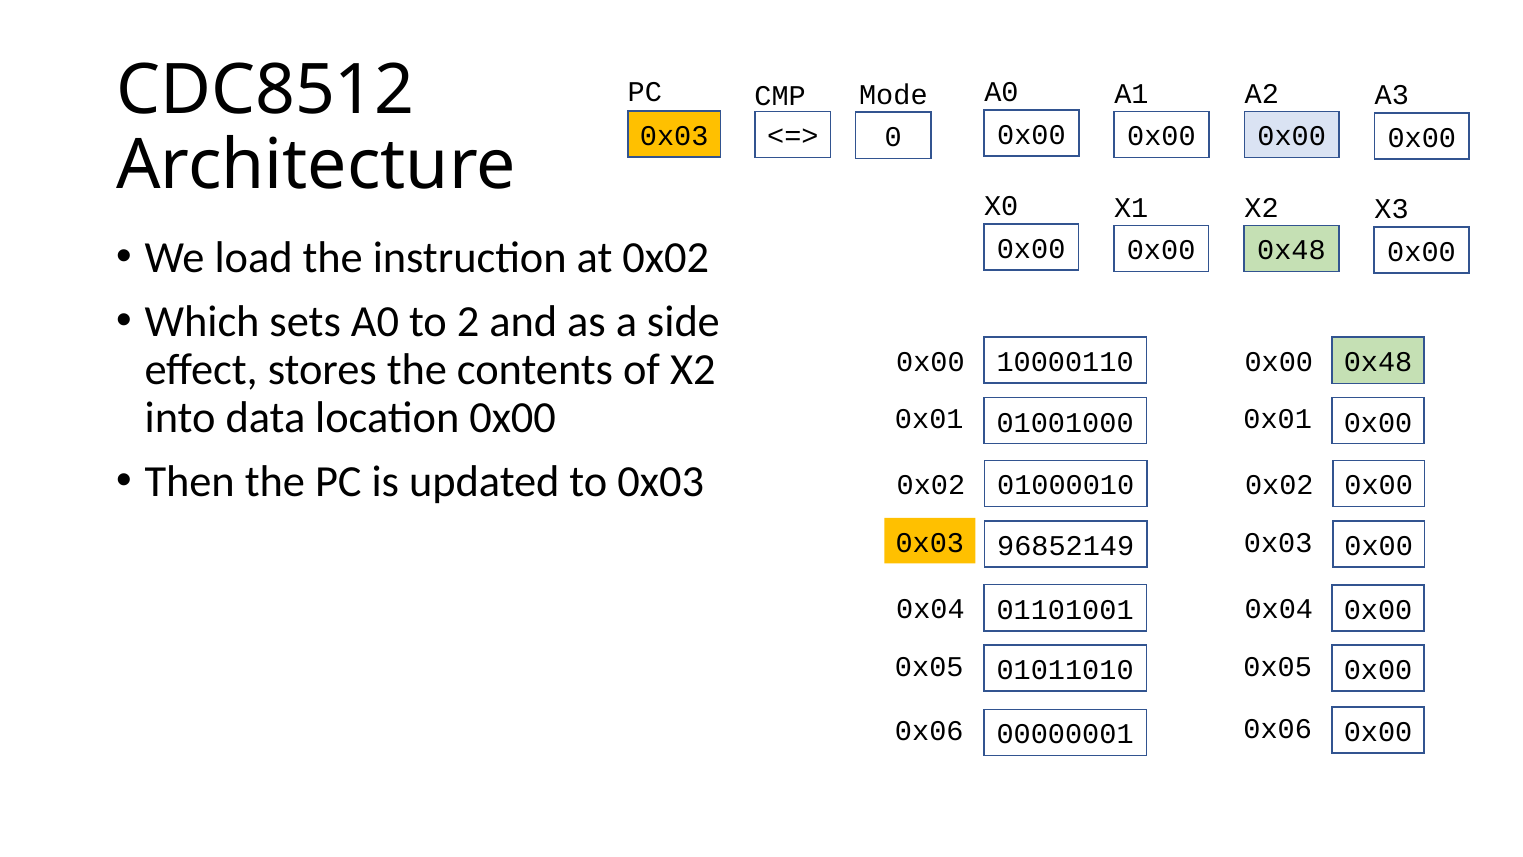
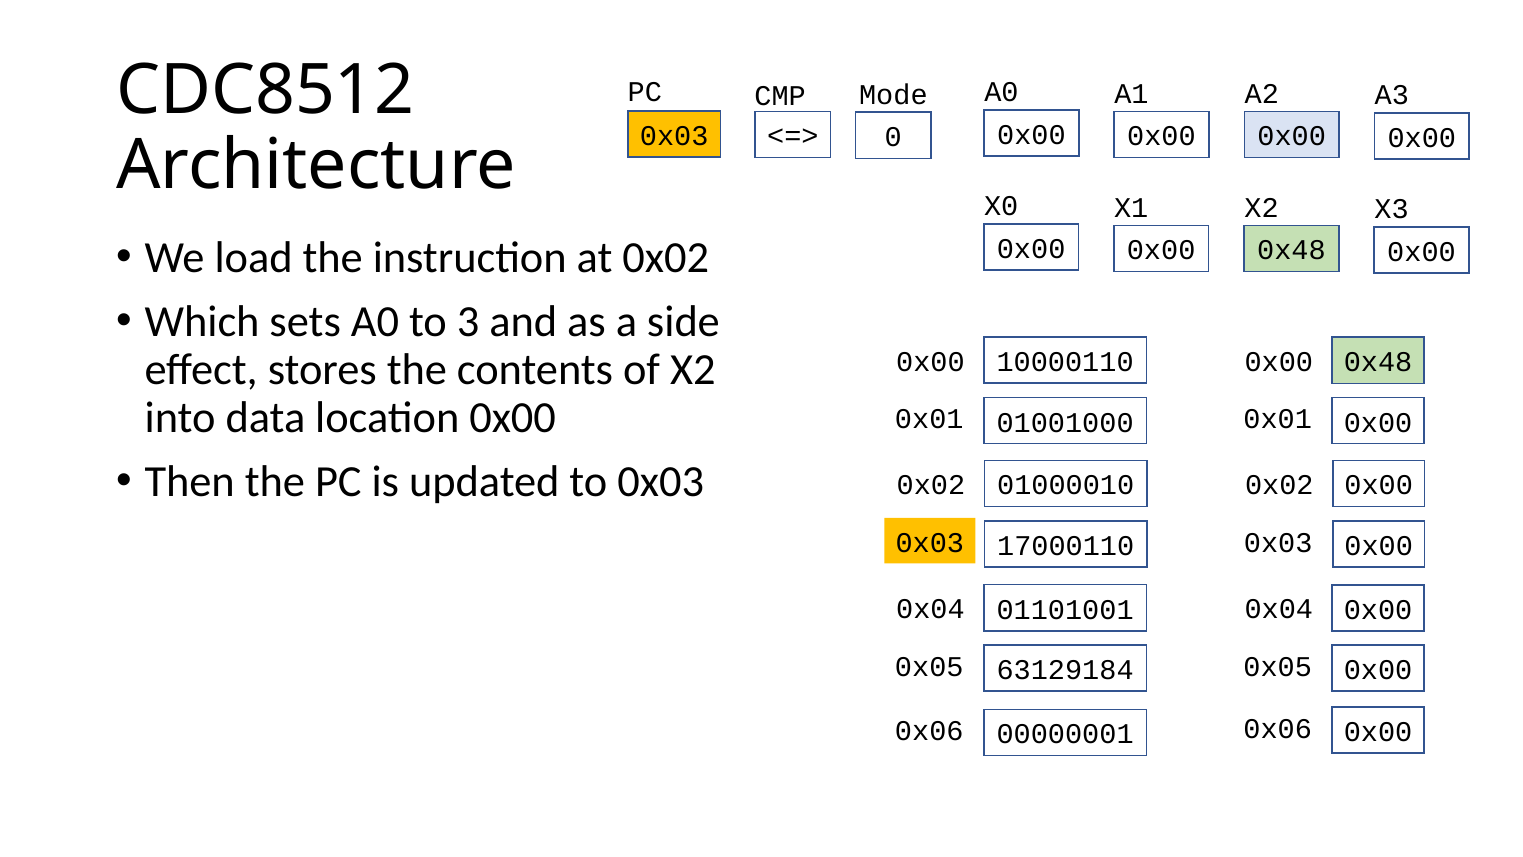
2: 2 -> 3 (468, 321)
96852149: 96852149 -> 17000110 (1066, 546)
01011010: 01011010 -> 63129184 (1065, 670)
